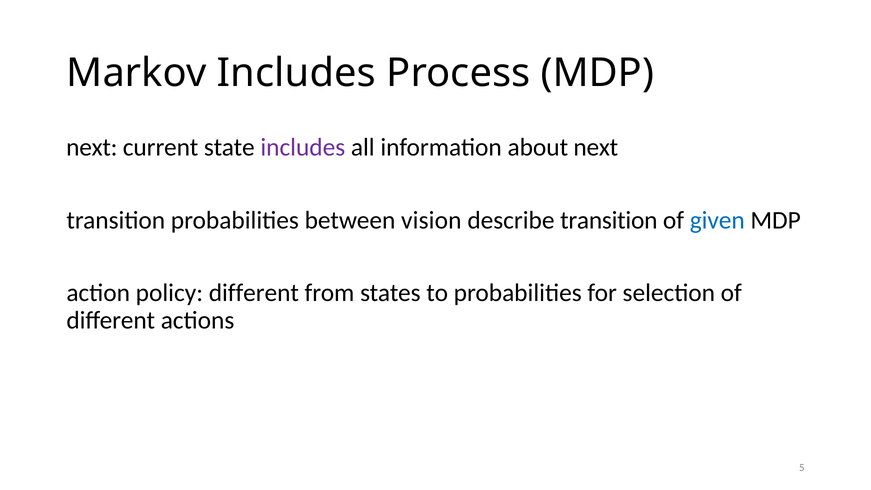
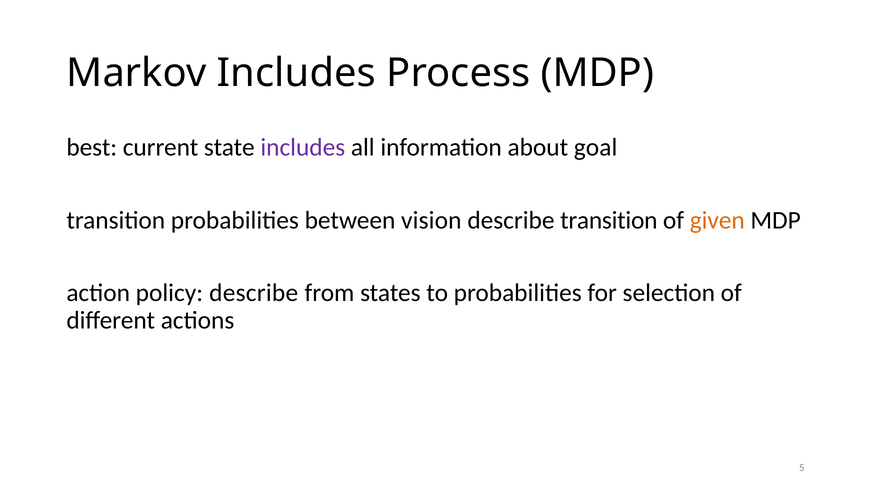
next: next -> best (92, 147)
about next: next -> goal (596, 147)
given colour: blue -> orange (717, 220)
policy different: different -> describe (254, 293)
